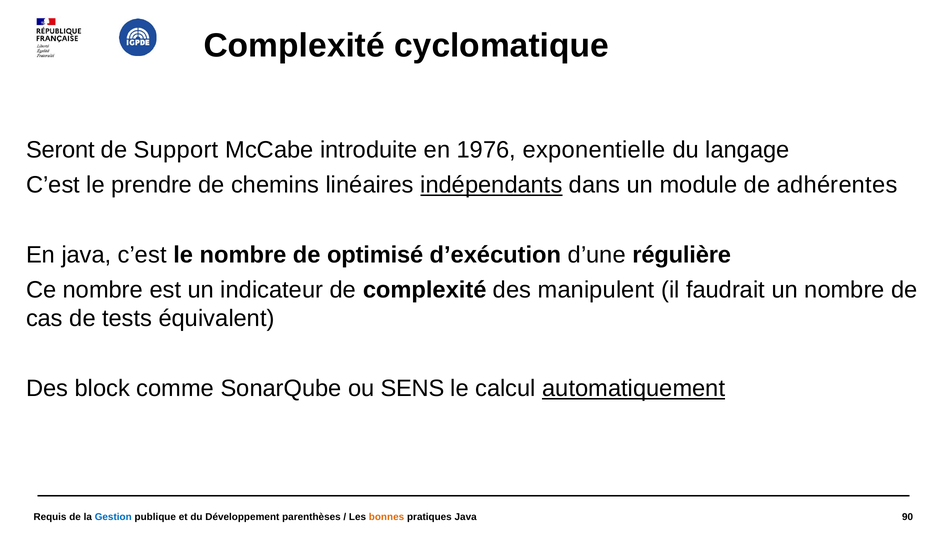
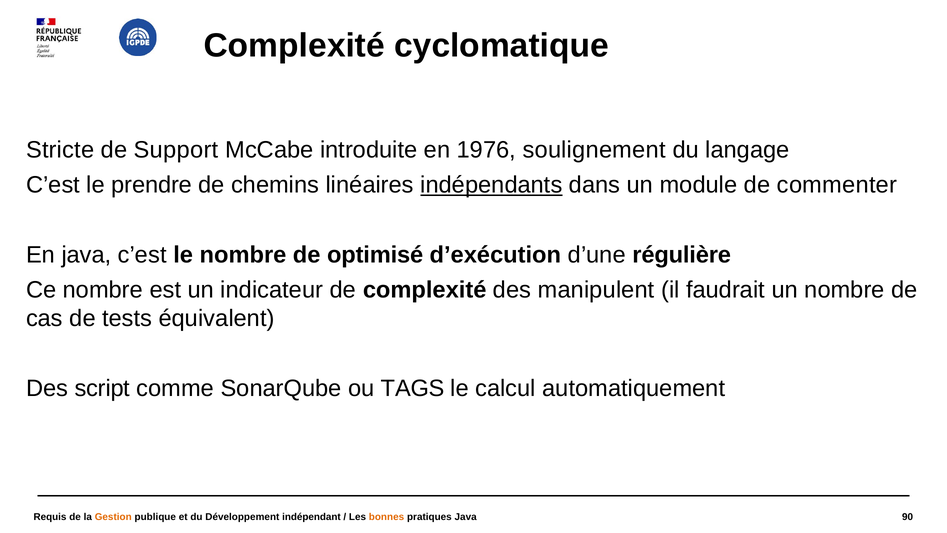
Seront: Seront -> Stricte (60, 150)
exponentielle: exponentielle -> soulignement (594, 150)
adhérentes: adhérentes -> commenter (837, 185)
block: block -> script (102, 388)
SENS: SENS -> TAGS (413, 388)
automatiquement underline: present -> none (634, 388)
Gestion colour: blue -> orange (113, 517)
parenthèses: parenthèses -> indépendant (311, 517)
